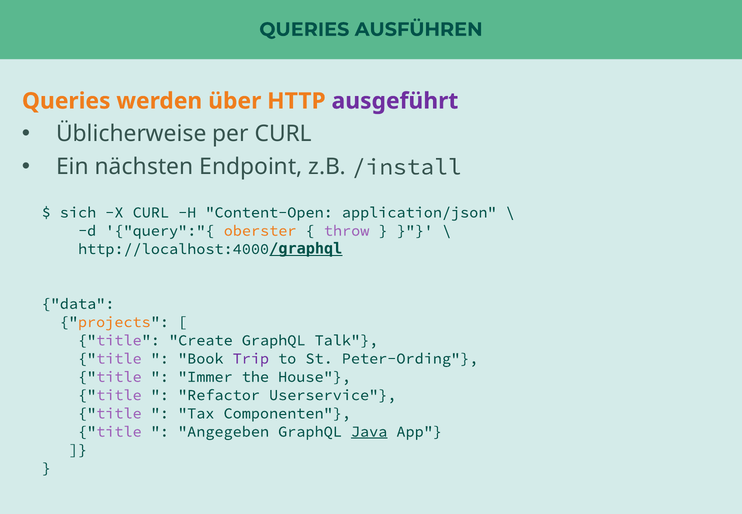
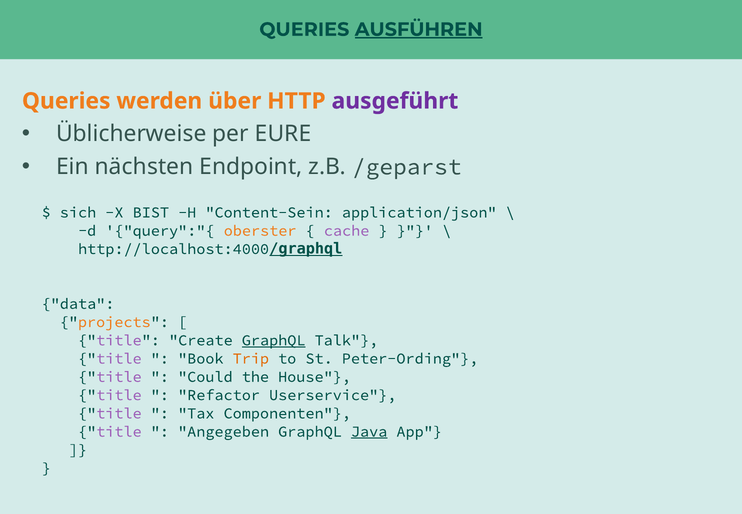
AUSFÜHREN underline: none -> present (419, 29)
per CURL: CURL -> EURE (283, 134)
/install: /install -> /geparst (407, 167)
X CURL: CURL -> BIST (151, 212)
Content-Open: Content-Open -> Content-Sein (269, 212)
throw: throw -> cache (347, 231)
GraphQL underline: none -> present (274, 340)
Trip colour: purple -> orange (251, 358)
Immer: Immer -> Could (205, 377)
